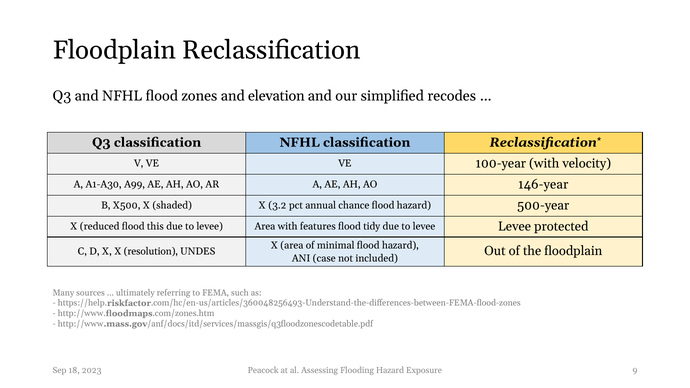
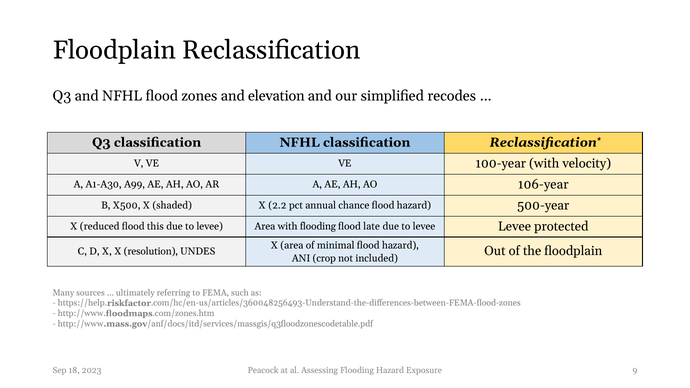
146-year: 146-year -> 106-year (543, 184)
3.2: 3.2 -> 2.2 (277, 205)
with features: features -> flooding (318, 226)
tidy: tidy -> late (372, 226)
case: case -> crop (324, 259)
